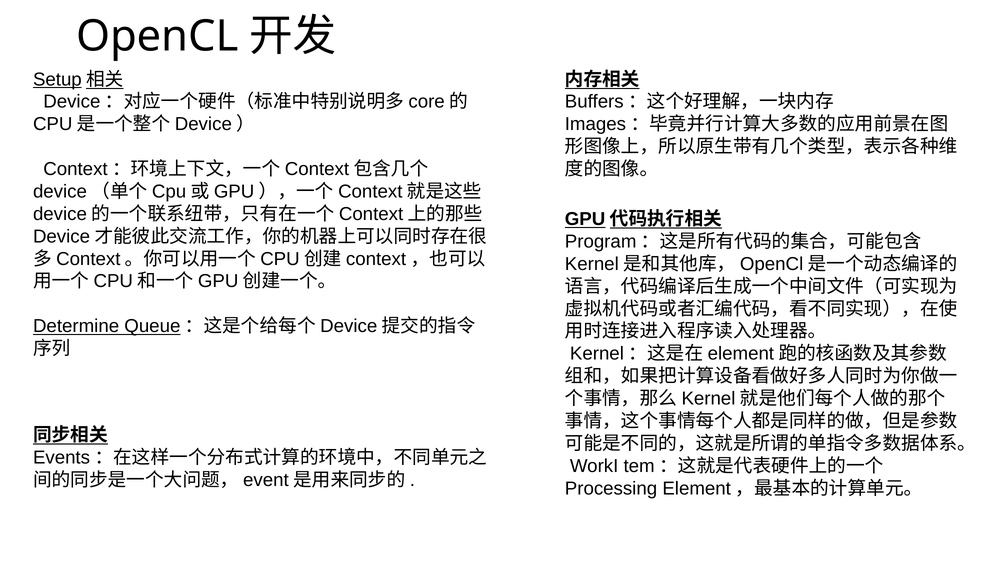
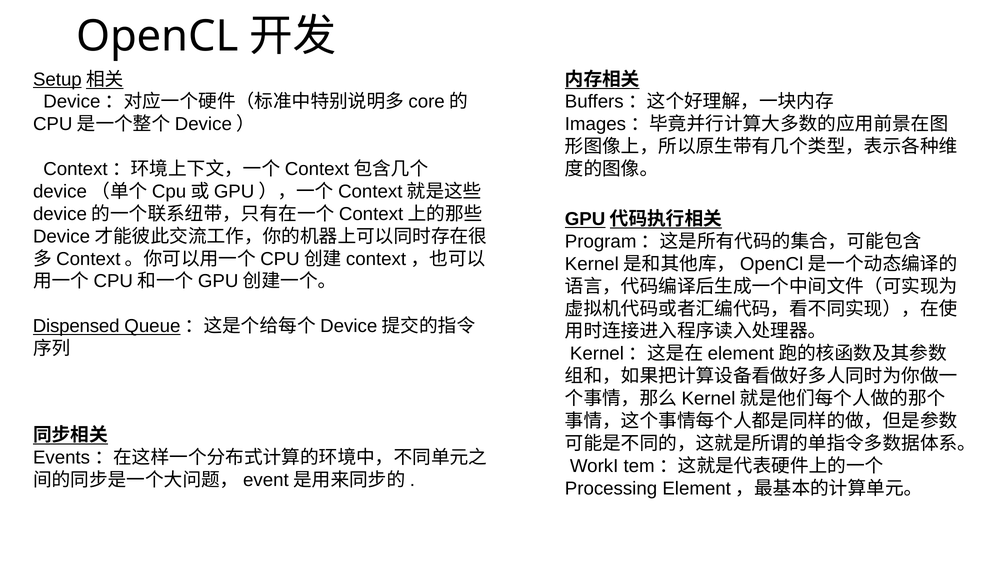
Determine: Determine -> Dispensed (76, 326)
